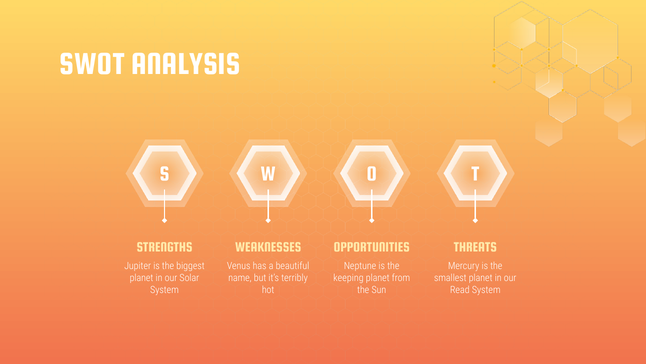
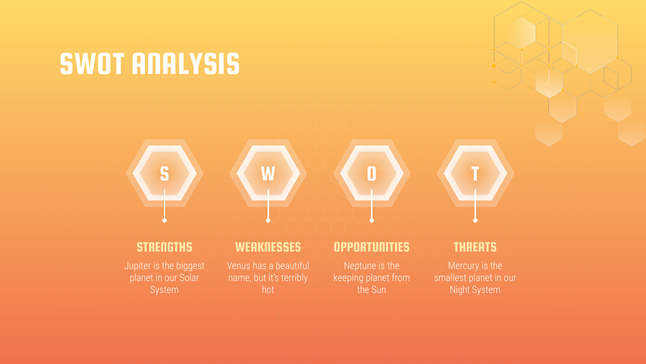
Read: Read -> Night (460, 289)
